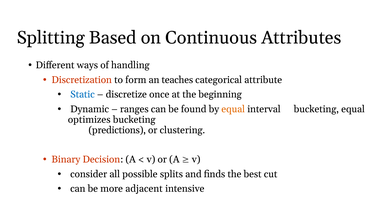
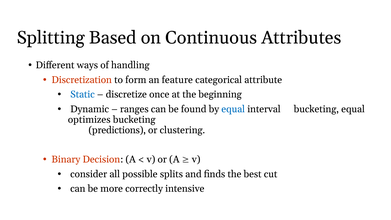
teaches: teaches -> feature (177, 80)
equal colour: orange -> blue (233, 109)
adjacent: adjacent -> correctly (144, 189)
